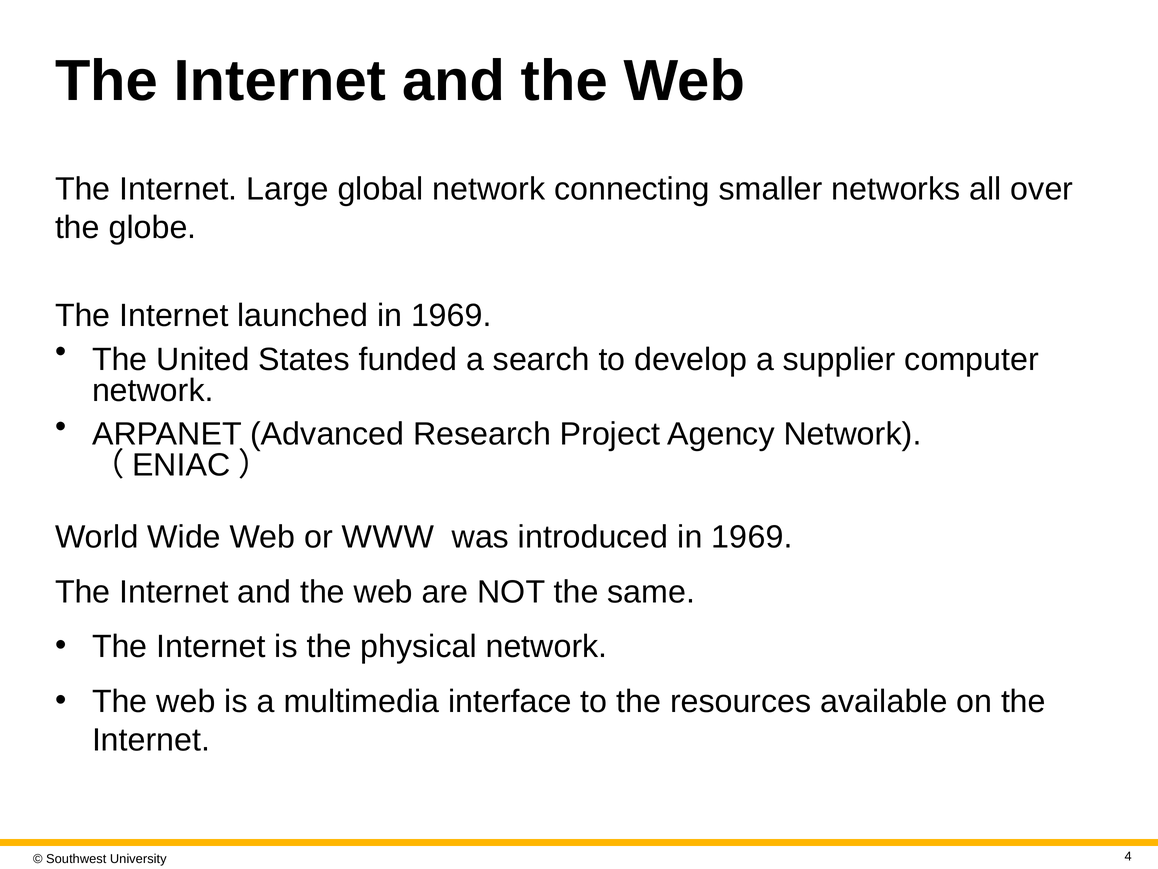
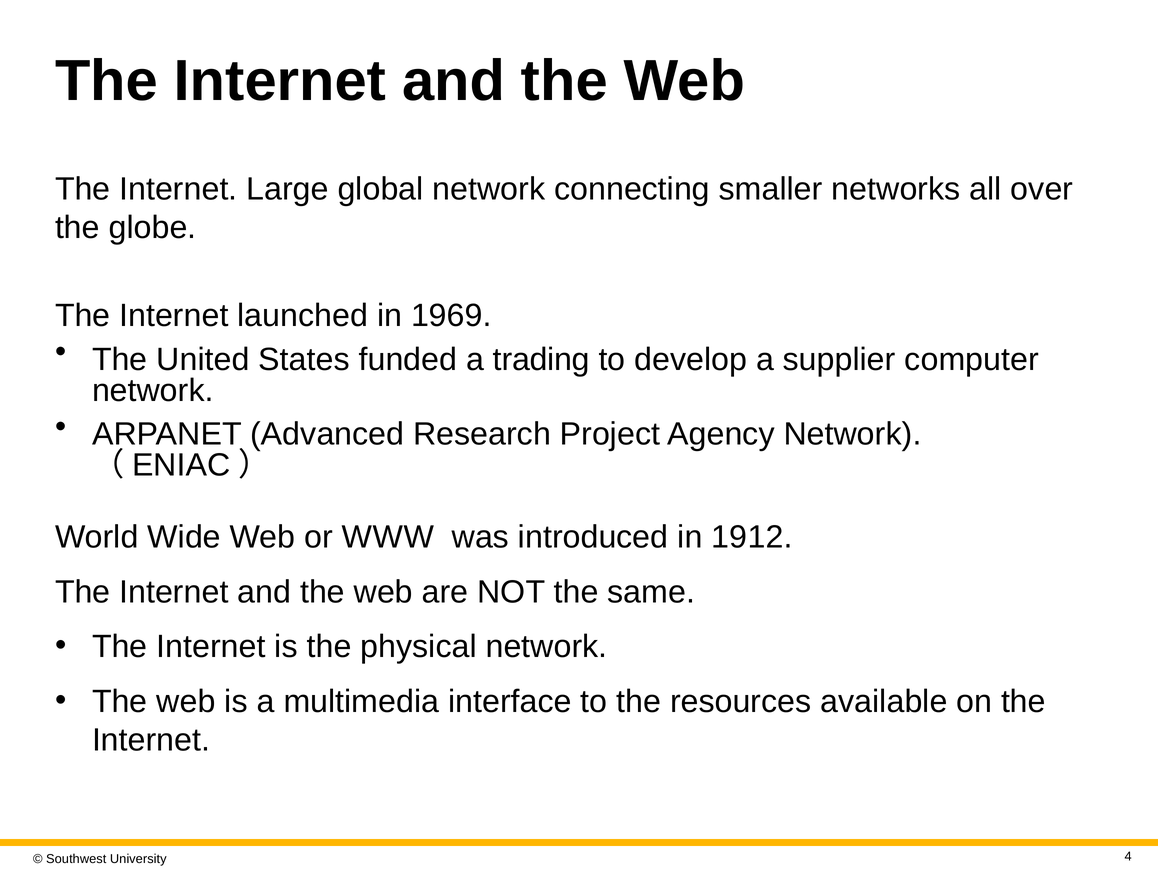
search: search -> trading (541, 359)
69: 69 -> 12 (770, 537)
